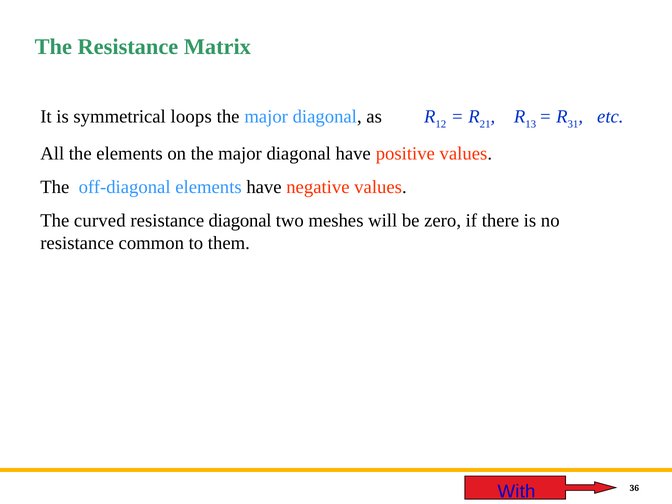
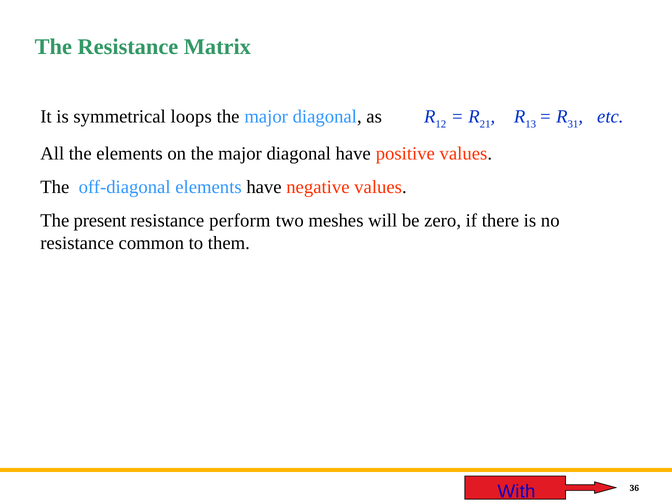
curved: curved -> present (100, 221)
resistance diagonal: diagonal -> perform (240, 221)
